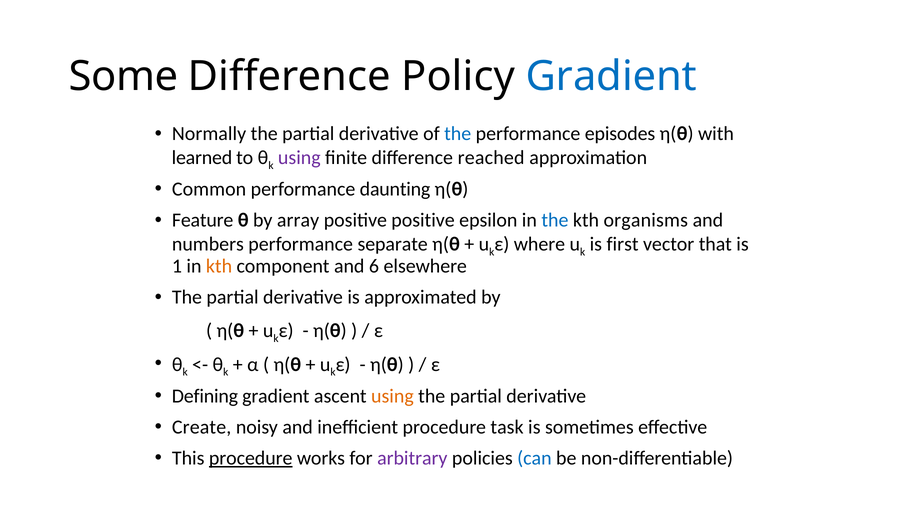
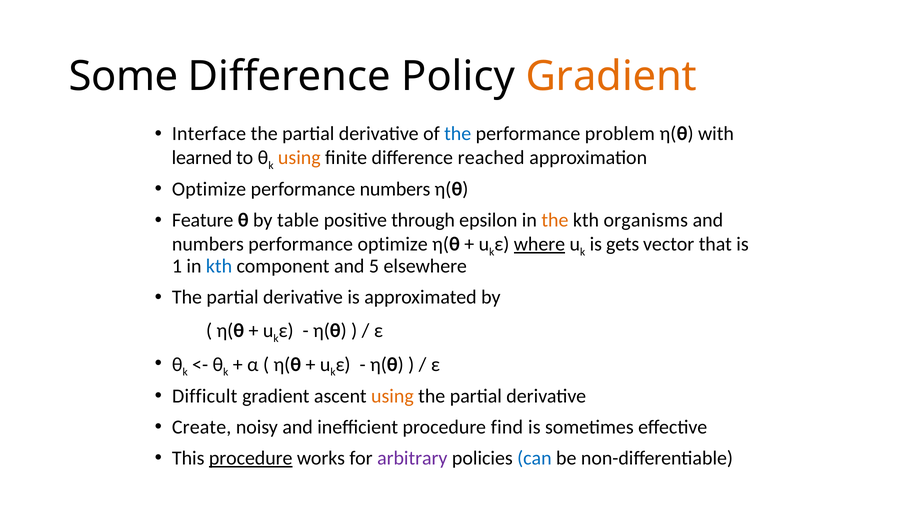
Gradient colour: blue -> orange (611, 77)
Normally: Normally -> Interface (209, 134)
episodes: episodes -> problem (620, 134)
using colour: purple -> orange (299, 157)
Common: Common -> Optimize (209, 189)
performance daunting: daunting -> numbers (395, 189)
array: array -> table (298, 220)
positive positive: positive -> through (423, 220)
the colour: blue -> orange (555, 220)
performance separate: separate -> optimize (393, 244)
where underline: none -> present (539, 244)
first: first -> gets (623, 244)
kth colour: orange -> blue (219, 266)
6: 6 -> 5 (374, 266)
Defining: Defining -> Difficult (205, 396)
task: task -> find (507, 427)
